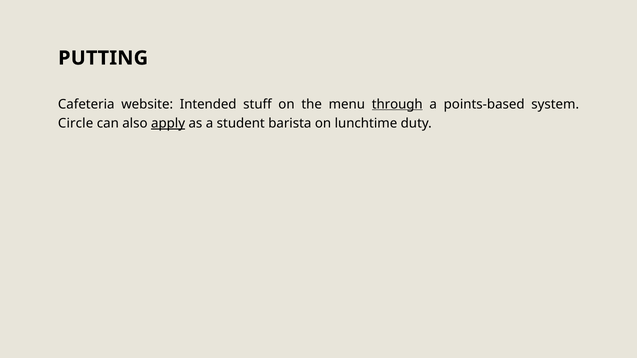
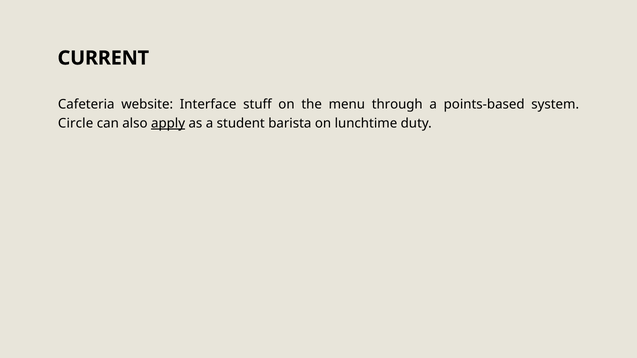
PUTTING: PUTTING -> CURRENT (103, 58)
Intended: Intended -> Interface (208, 104)
through underline: present -> none (397, 104)
